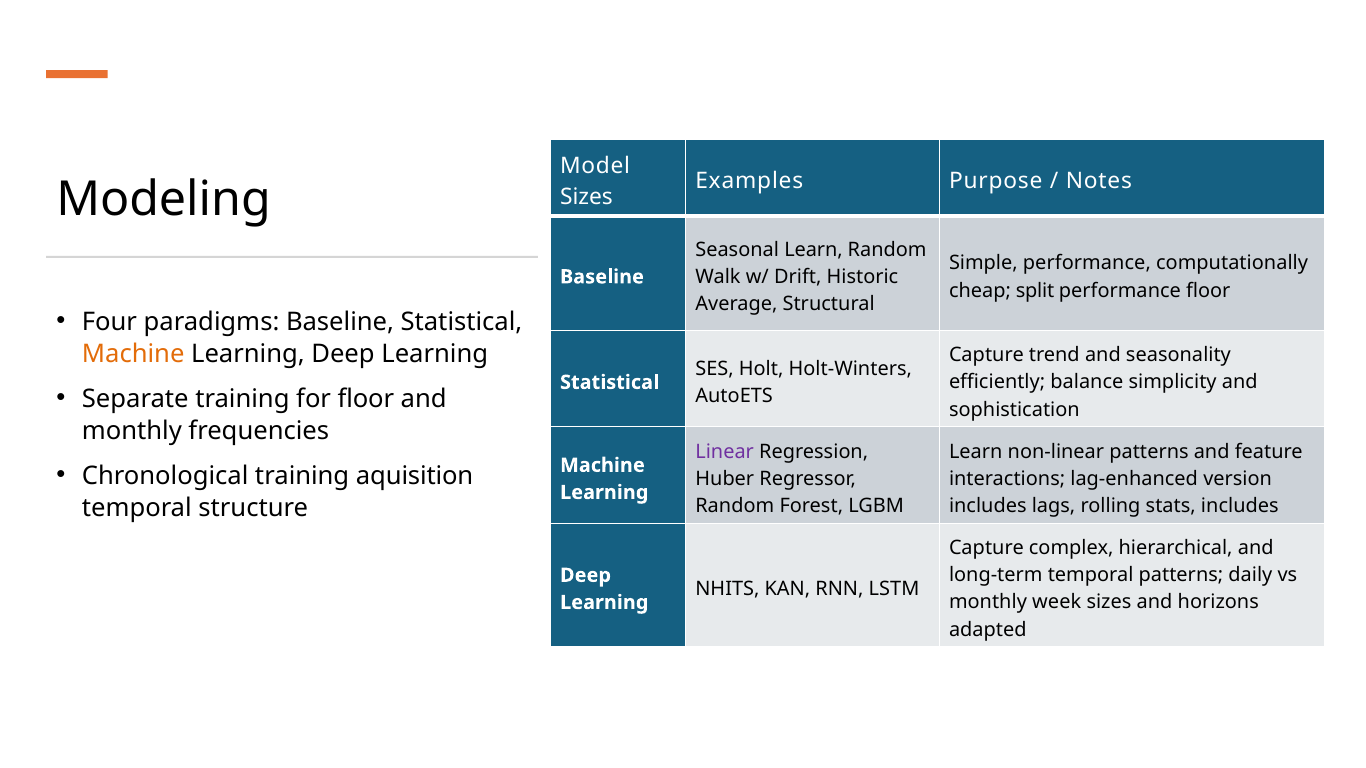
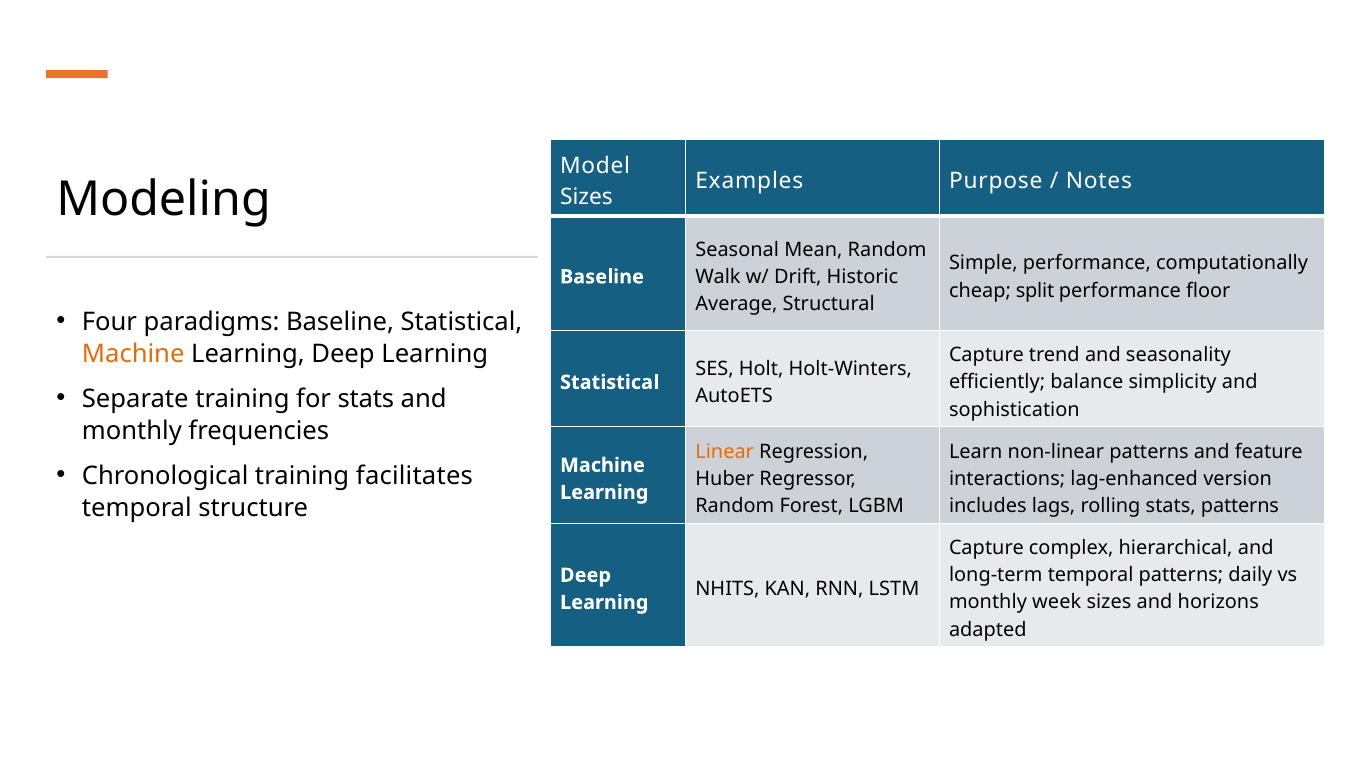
Seasonal Learn: Learn -> Mean (813, 250)
for floor: floor -> stats (366, 399)
Linear colour: purple -> orange (725, 452)
aquisition: aquisition -> facilitates (414, 476)
stats includes: includes -> patterns (1240, 506)
